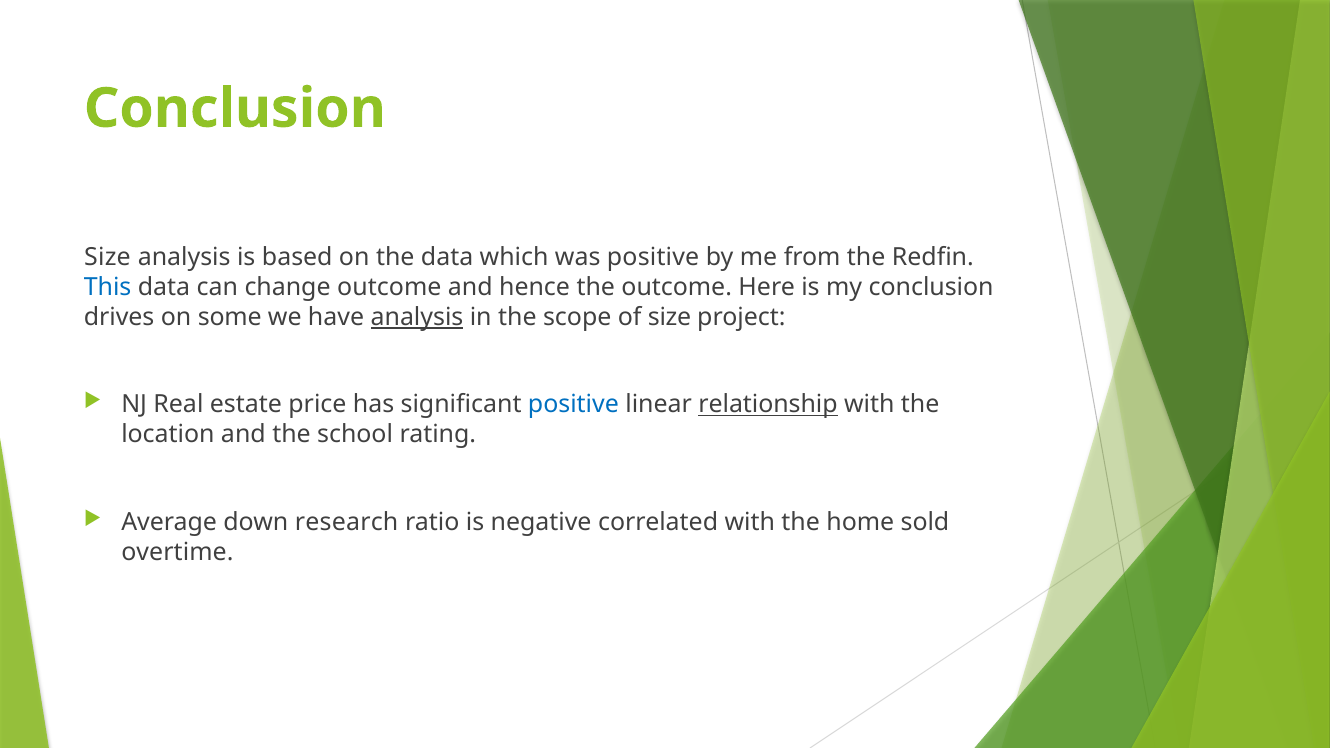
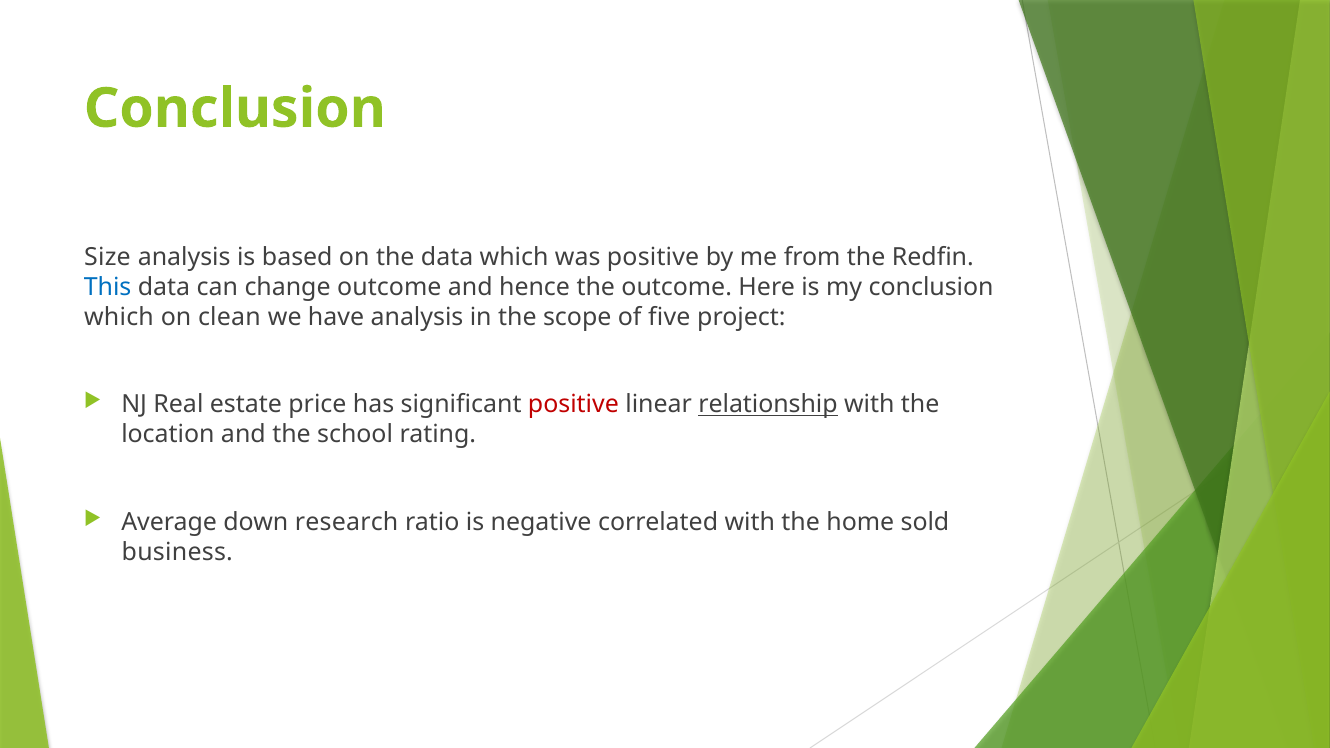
drives: drives -> which (119, 317)
some: some -> clean (229, 317)
analysis underline: present -> none (417, 317)
of size: size -> five (669, 317)
positive colour: blue -> red (573, 405)
overtime: overtime -> business (177, 552)
